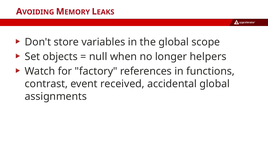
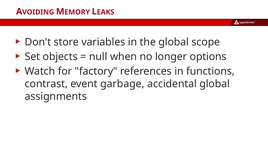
helpers: helpers -> options (208, 57)
received: received -> garbage (122, 84)
